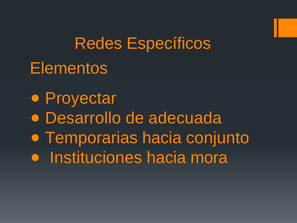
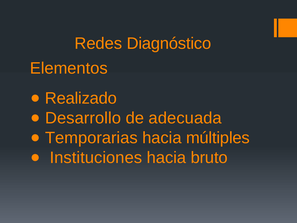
Específicos: Específicos -> Diagnóstico (169, 43)
Proyectar: Proyectar -> Realizado (81, 98)
conjunto: conjunto -> múltiples (218, 138)
mora: mora -> bruto (209, 158)
